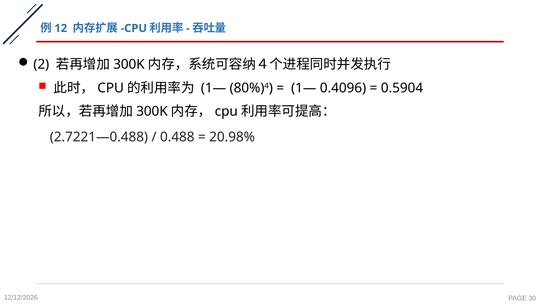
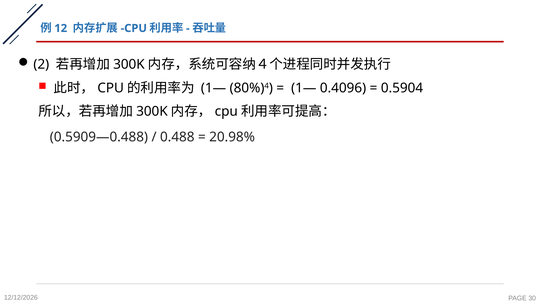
2.7221—0.488: 2.7221—0.488 -> 0.5909—0.488 (99, 137)
